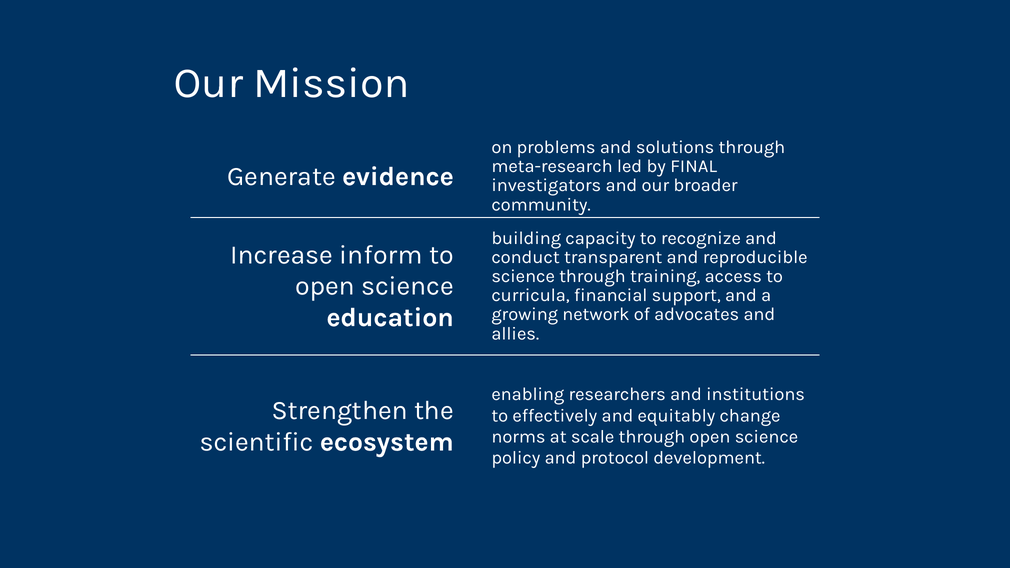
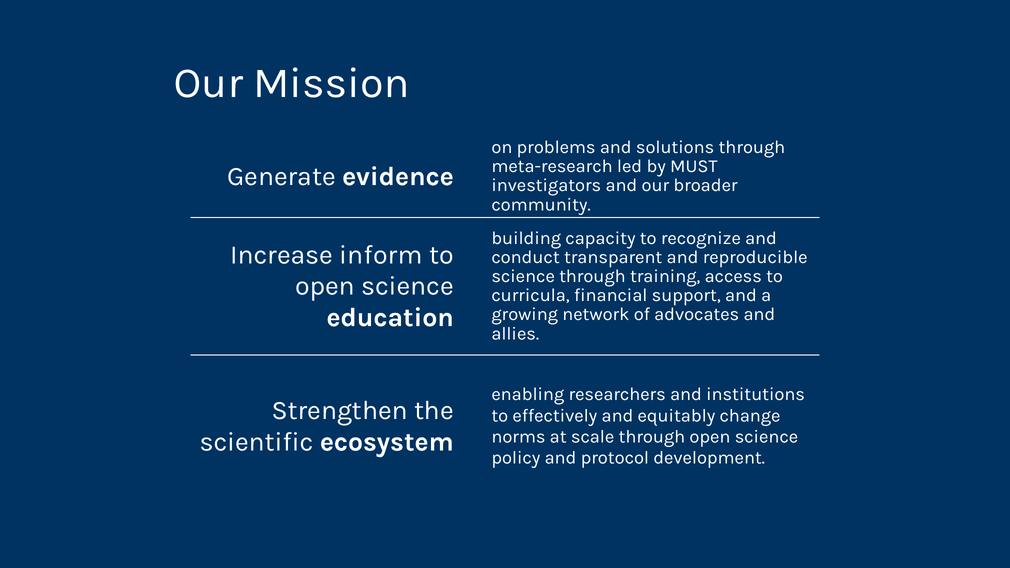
FINAL: FINAL -> MUST (694, 166)
